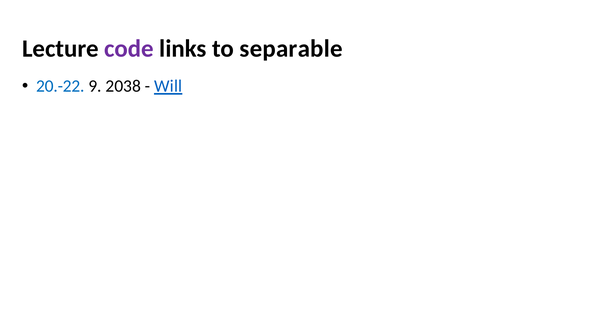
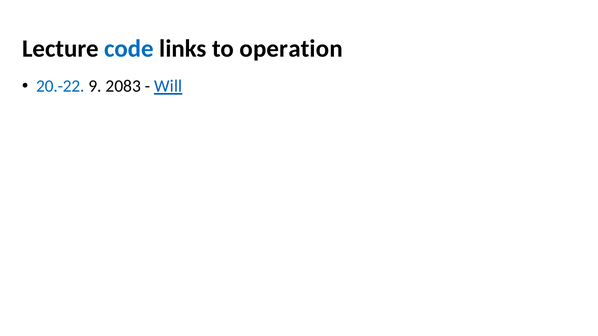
code colour: purple -> blue (129, 49)
separable: separable -> operation (291, 49)
2038: 2038 -> 2083 (123, 86)
